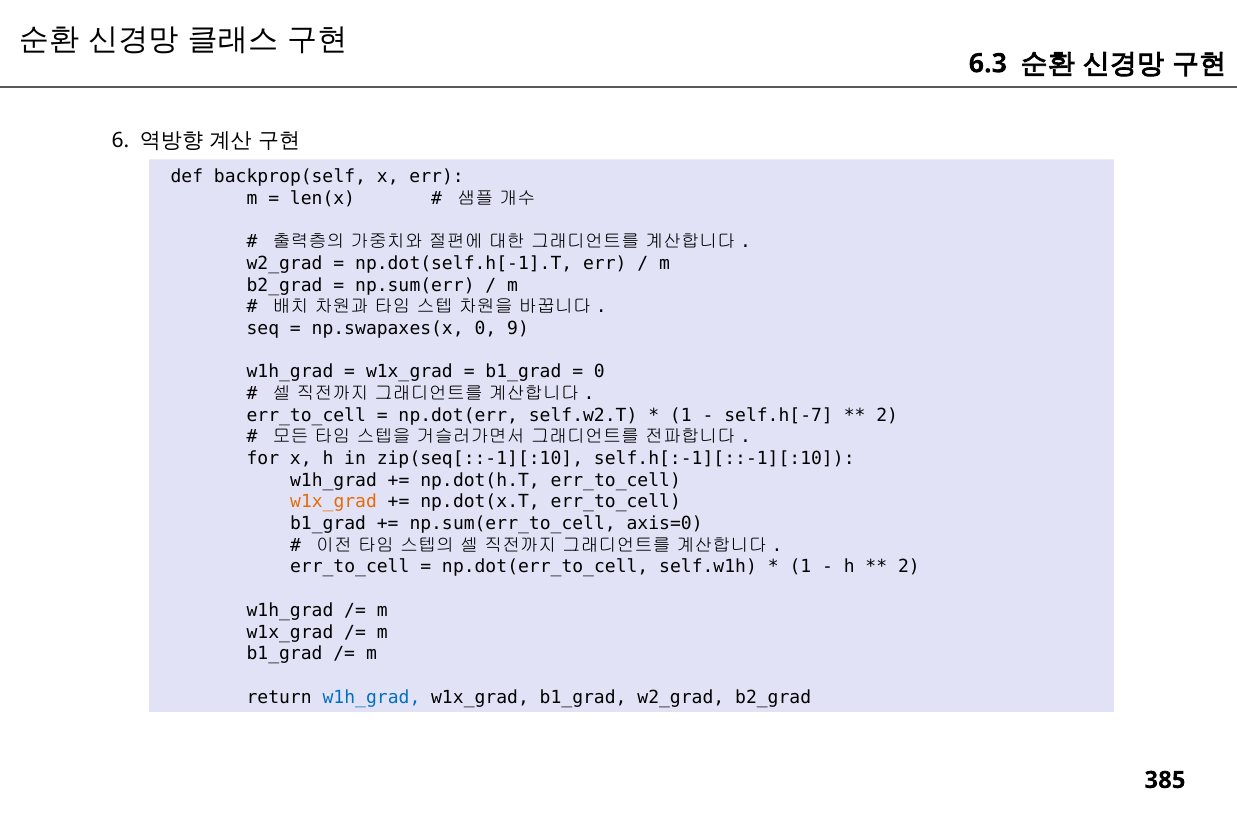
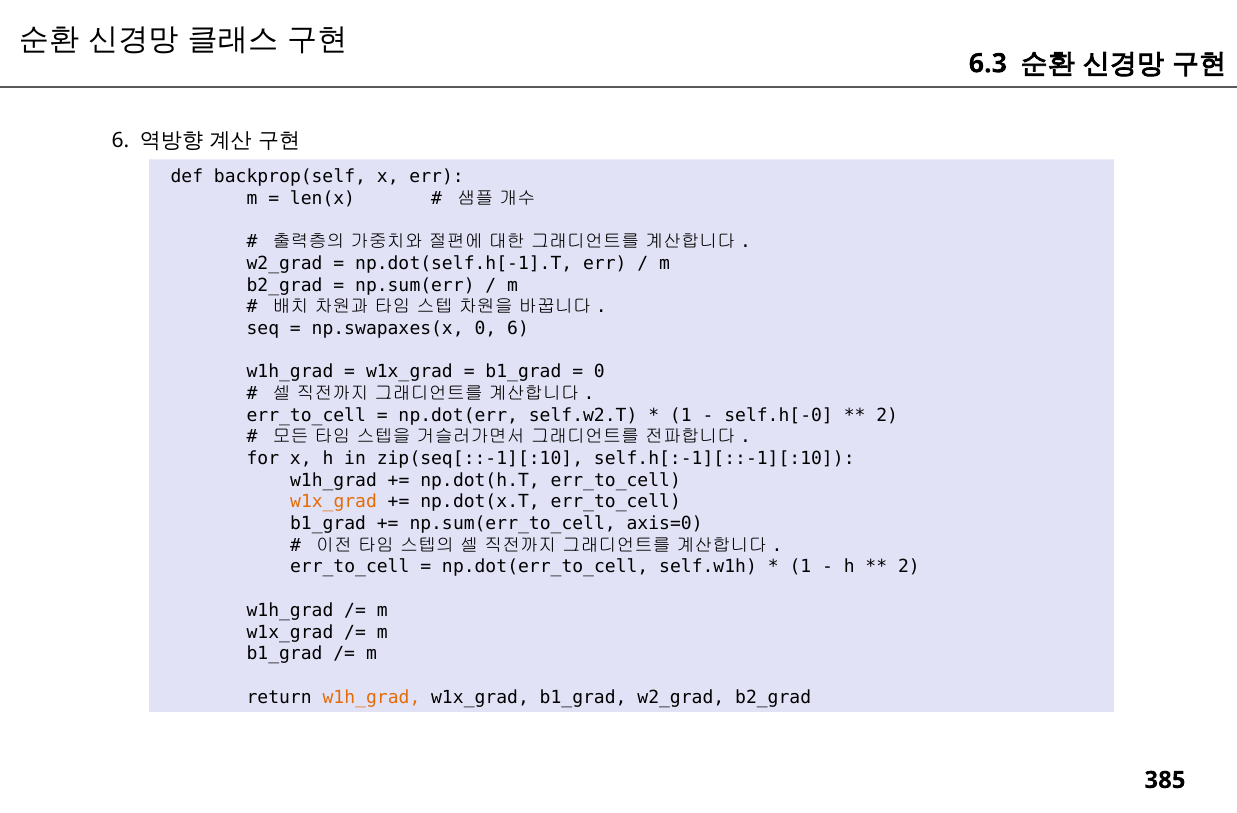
0 9: 9 -> 6 (518, 328)
self.h[-7: self.h[-7 -> self.h[-0 (779, 415)
w1h_grad colour: blue -> orange (371, 697)
